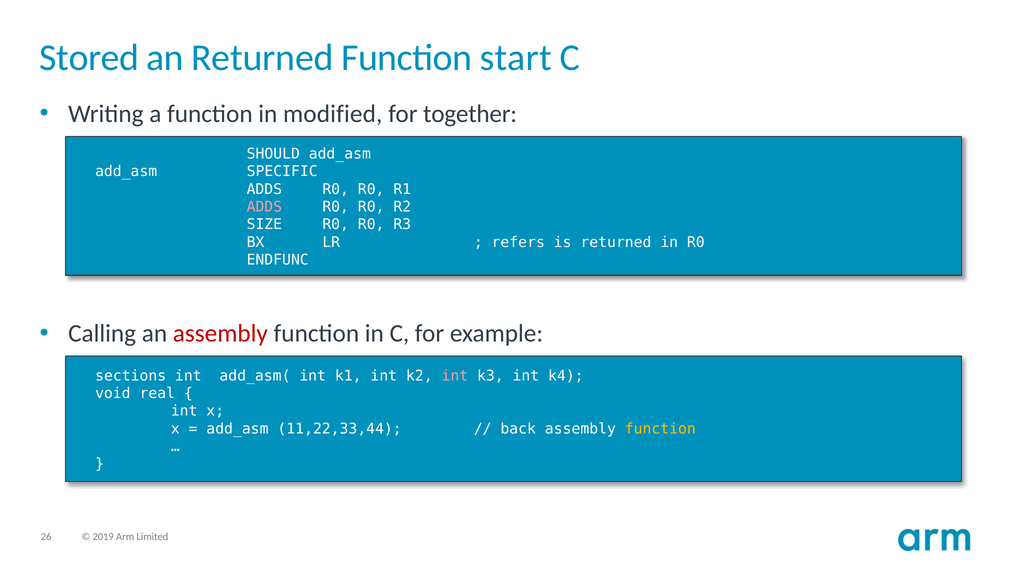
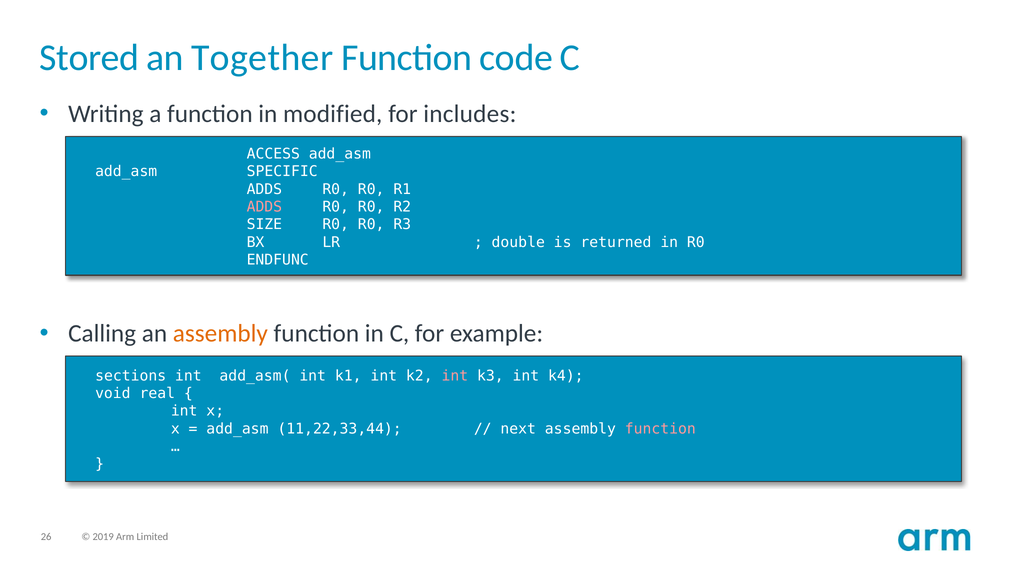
an Returned: Returned -> Together (262, 58)
start: start -> code (516, 58)
together: together -> includes (470, 114)
SHOULD: SHOULD -> ACCESS (273, 154)
refers: refers -> double (518, 242)
assembly colour: red -> orange (220, 334)
back: back -> next (518, 429)
function colour: yellow -> pink (660, 429)
